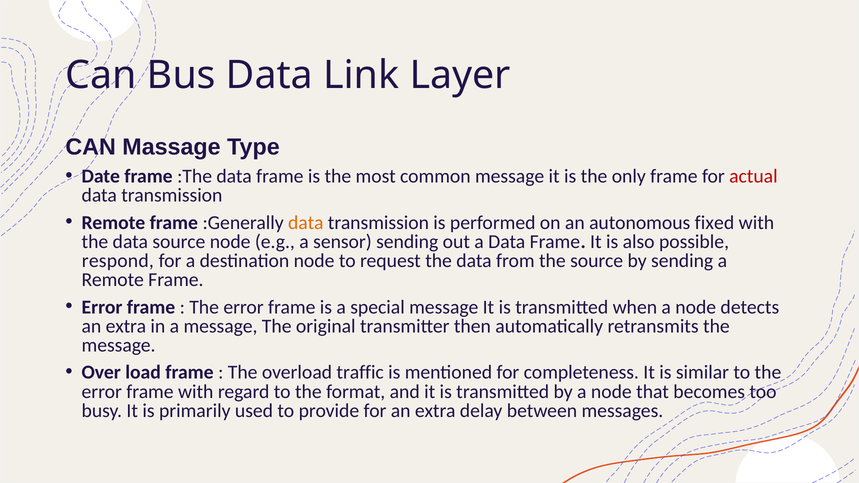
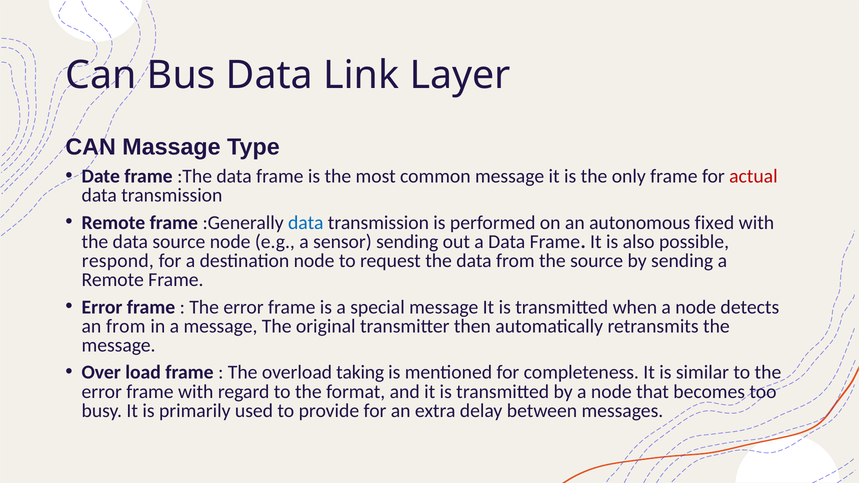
data colour: orange -> blue (306, 223)
extra: extra -> from (126, 326)
traffic: traffic -> taking (360, 373)
